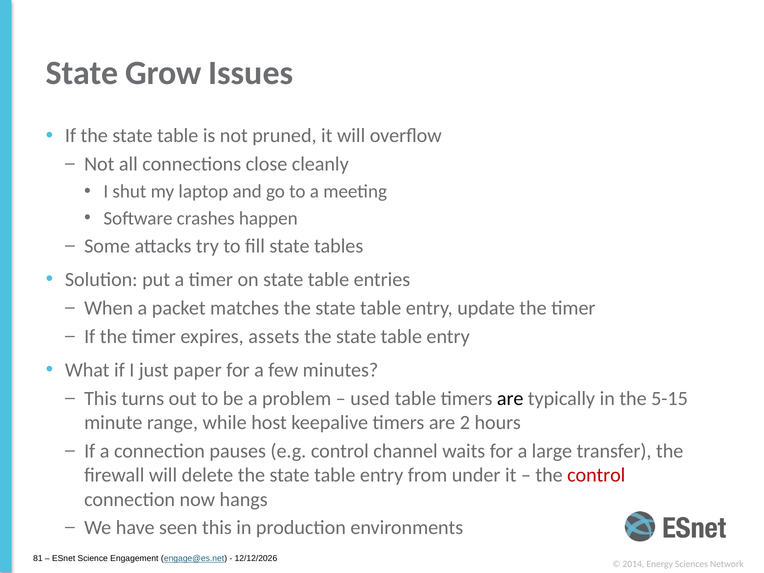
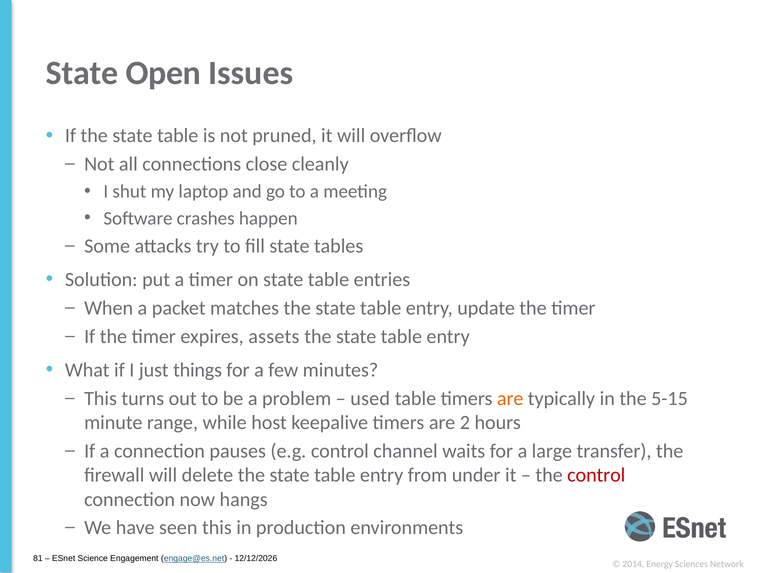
Grow: Grow -> Open (163, 73)
paper: paper -> things (198, 370)
are colour: black -> orange (510, 398)
